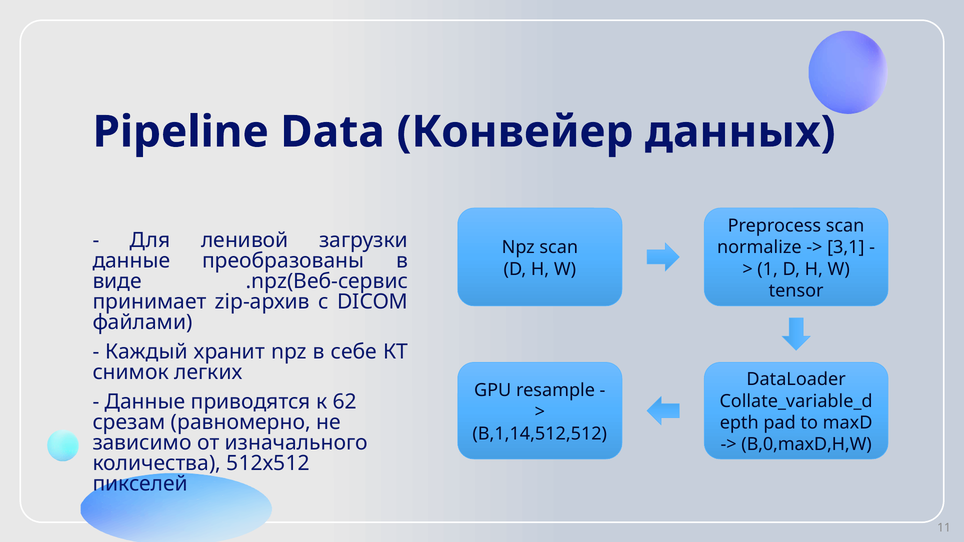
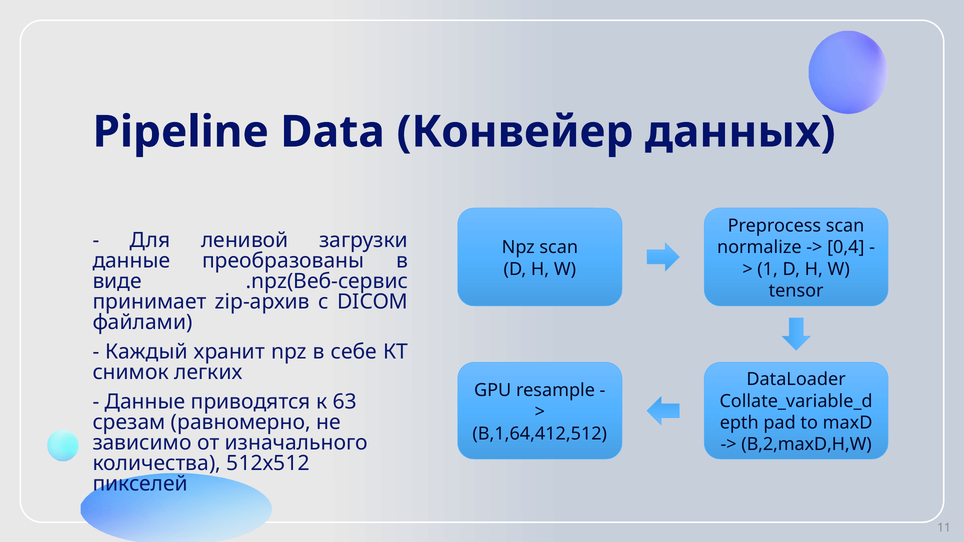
3,1: 3,1 -> 0,4 (846, 247)
62: 62 -> 63 (345, 402)
B,1,14,512,512: B,1,14,512,512 -> B,1,64,412,512 (540, 434)
B,0,maxD,H,W: B,0,maxD,H,W -> B,2,maxD,H,W (807, 445)
